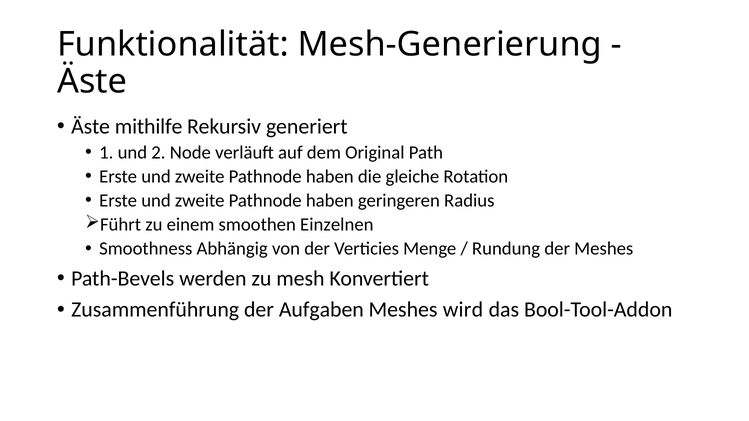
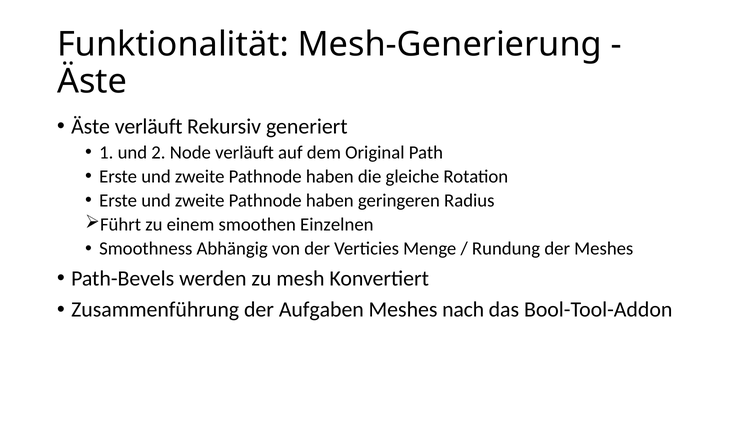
Äste mithilfe: mithilfe -> verläuft (149, 127)
wird: wird -> nach (463, 310)
